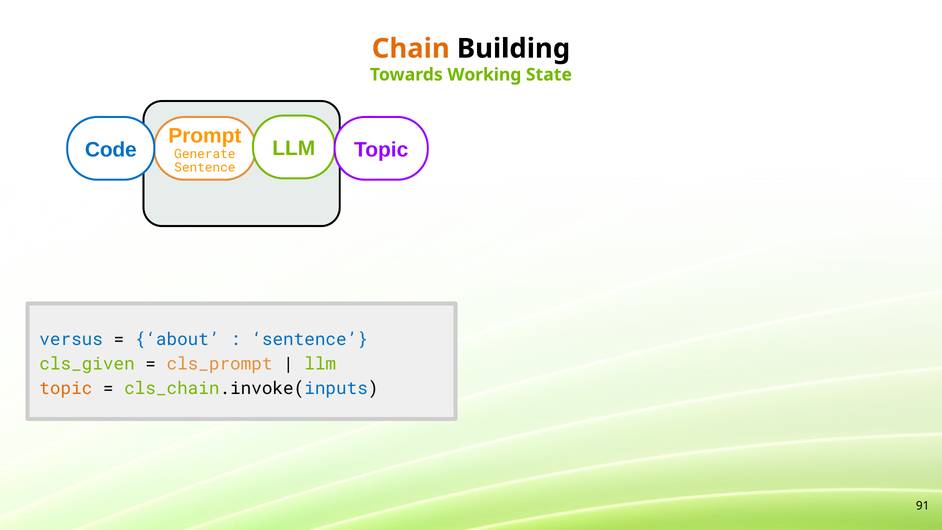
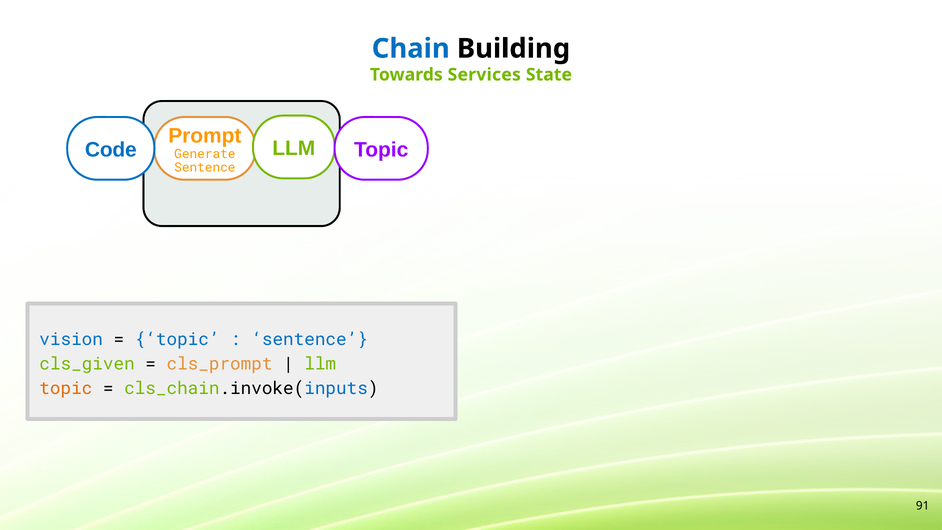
Chain colour: orange -> blue (411, 49)
Working: Working -> Services (484, 75)
versus: versus -> vision (71, 340)
about: about -> topic (177, 340)
